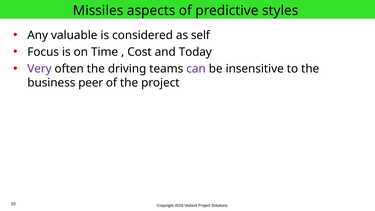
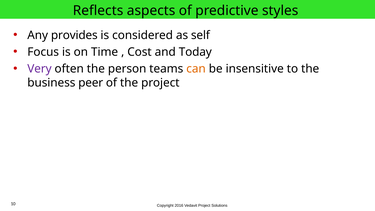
Missiles: Missiles -> Reflects (98, 11)
valuable: valuable -> provides (74, 35)
driving: driving -> person (127, 69)
can colour: purple -> orange (196, 69)
